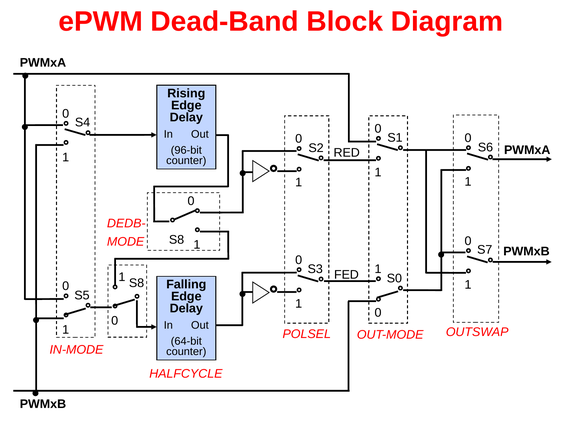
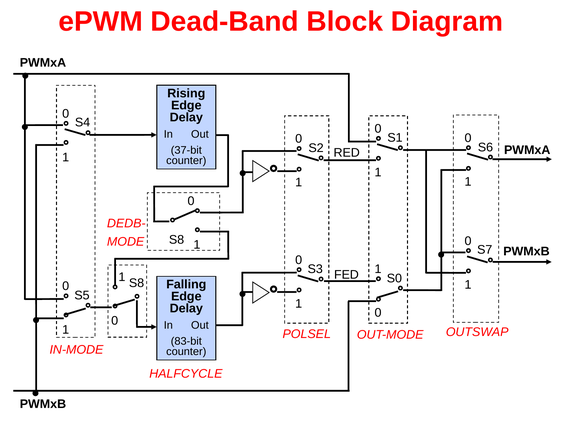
96-bit: 96-bit -> 37-bit (186, 150)
64-bit: 64-bit -> 83-bit (186, 342)
